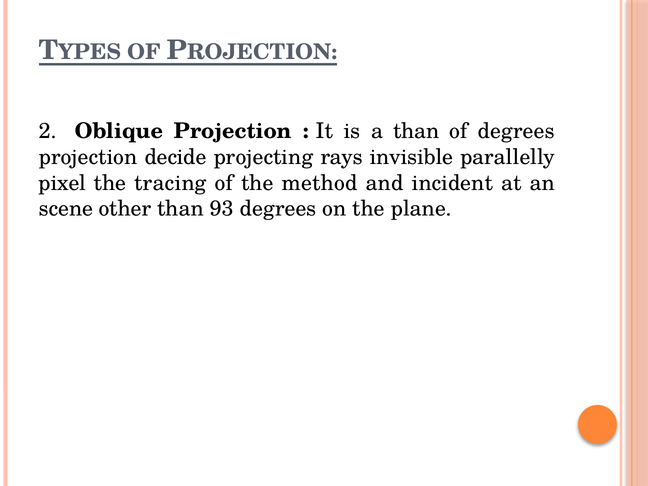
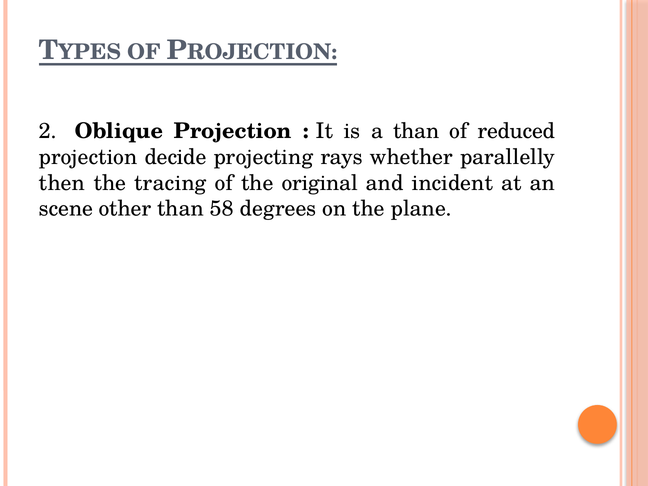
of degrees: degrees -> reduced (517, 131)
invisible: invisible -> whether (411, 157)
pixel: pixel -> then (62, 183)
method: method -> original (320, 183)
93: 93 -> 58 (222, 209)
